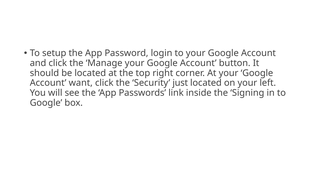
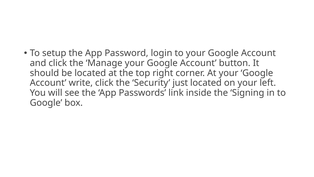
want: want -> write (81, 83)
